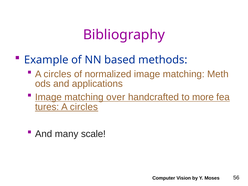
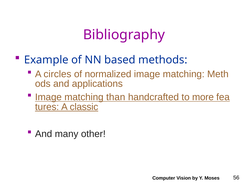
over: over -> than (116, 97)
circles: circles -> classic (84, 107)
scale: scale -> other (93, 134)
